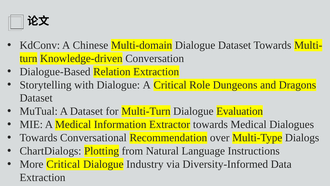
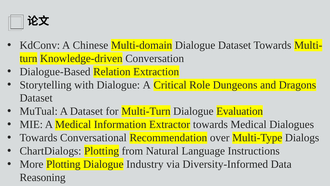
More Critical: Critical -> Plotting (63, 164)
Extraction: Extraction -> Reasoning (43, 177)
